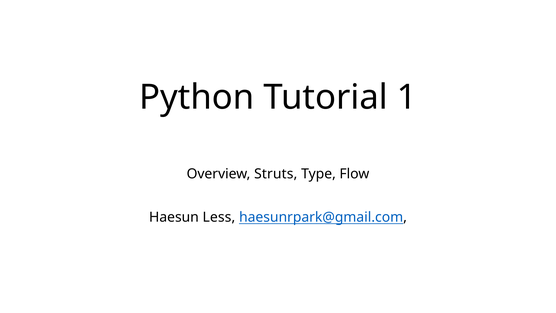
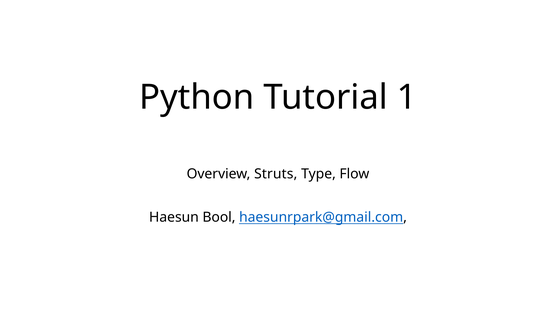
Less: Less -> Bool (219, 217)
